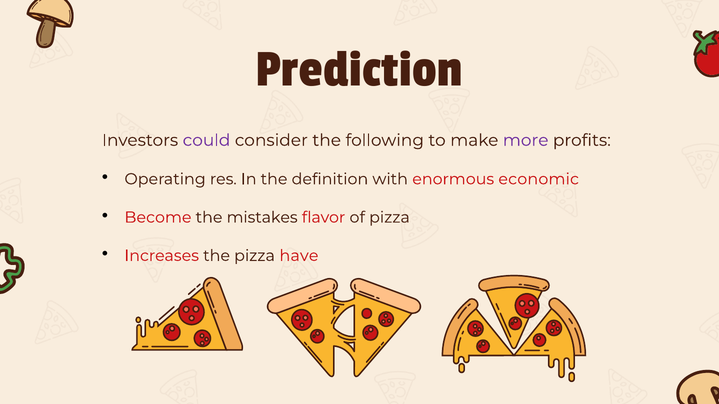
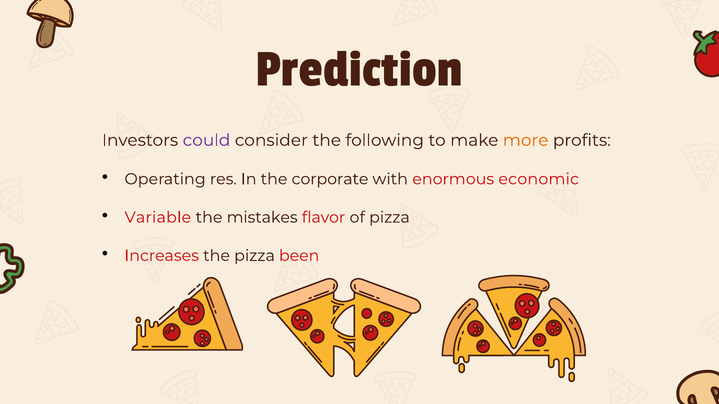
more colour: purple -> orange (526, 140)
definition: definition -> corporate (330, 179)
Become: Become -> Variable (158, 218)
have: have -> been (299, 256)
